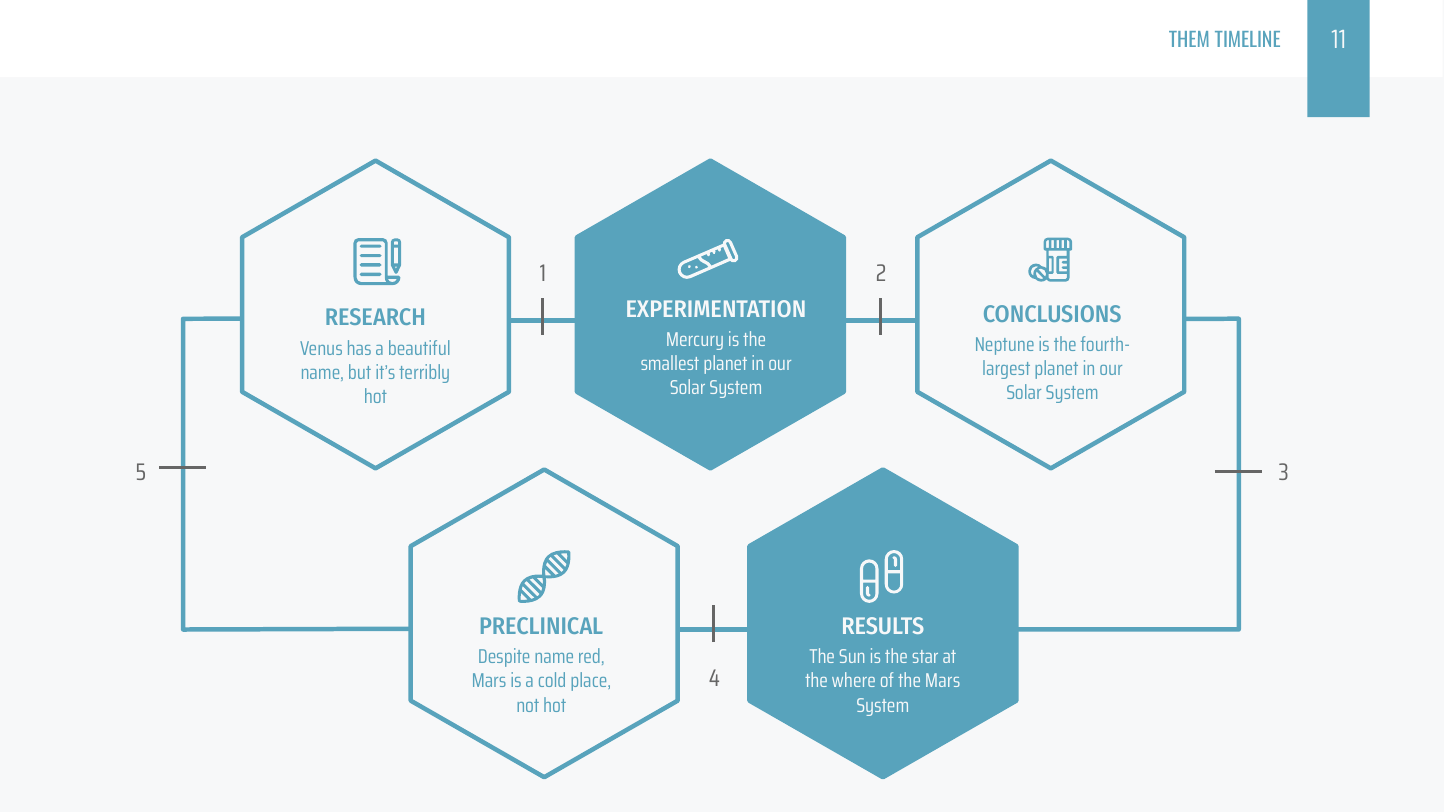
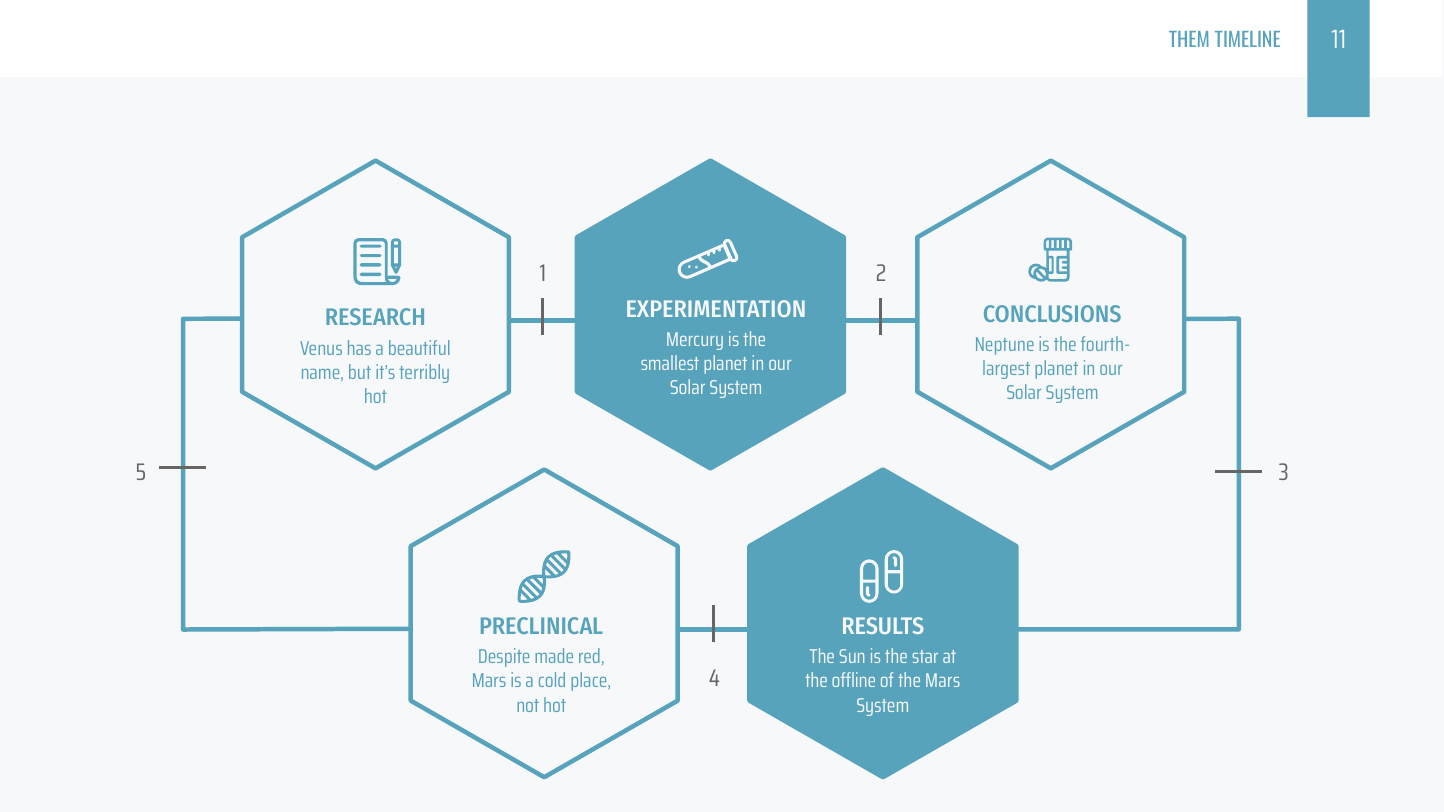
Despite name: name -> made (554, 657)
where: where -> offline (854, 682)
